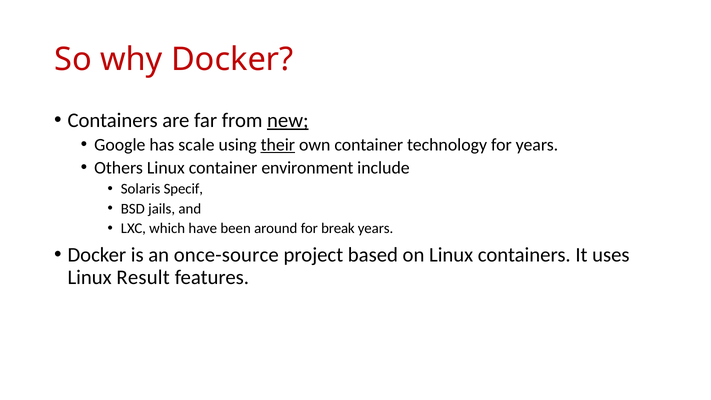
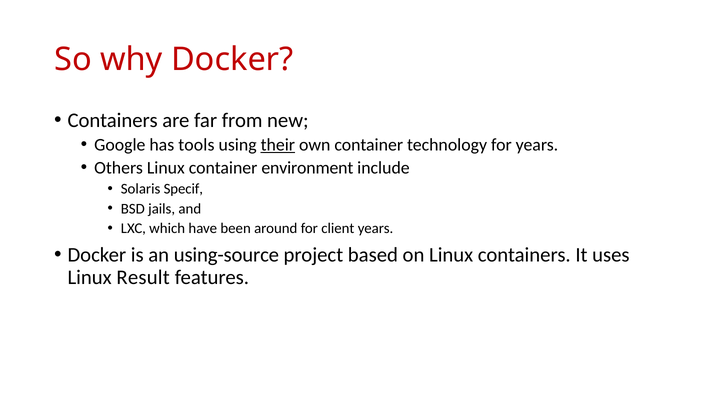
new underline: present -> none (288, 120)
scale: scale -> tools (196, 145)
break: break -> client (338, 228)
once-source: once-source -> using-source (226, 255)
